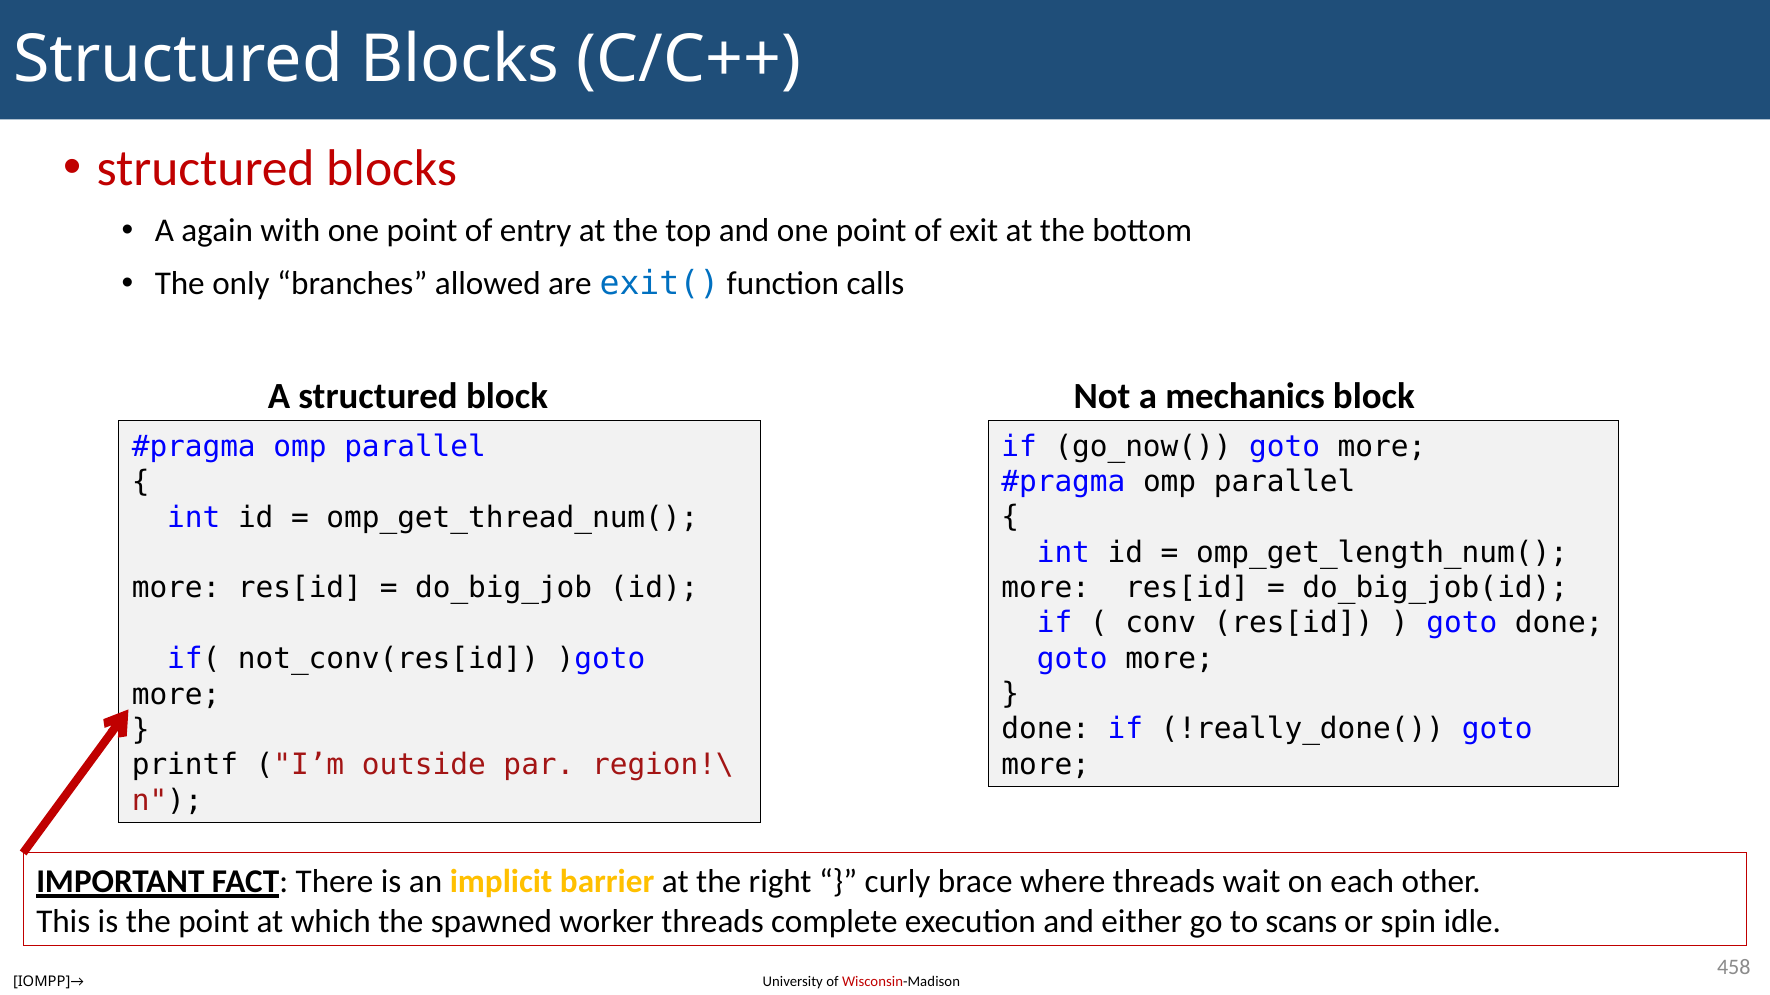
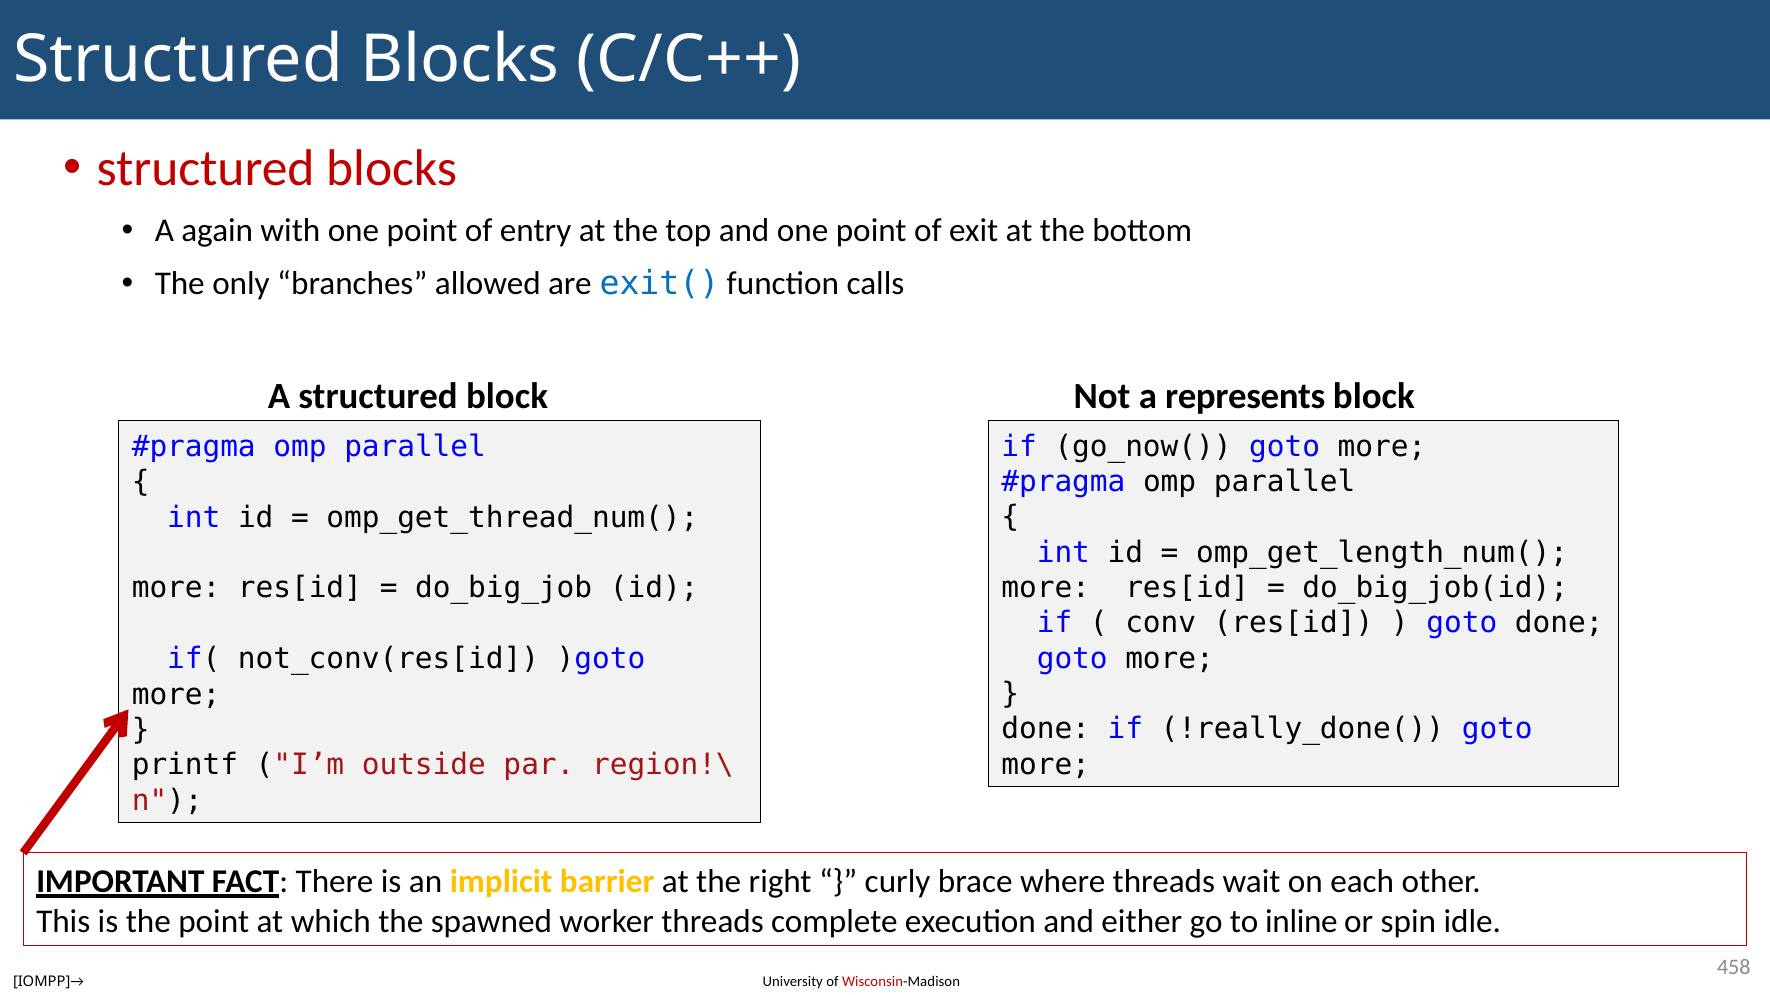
mechanics: mechanics -> represents (1245, 396)
scans: scans -> inline (1301, 922)
